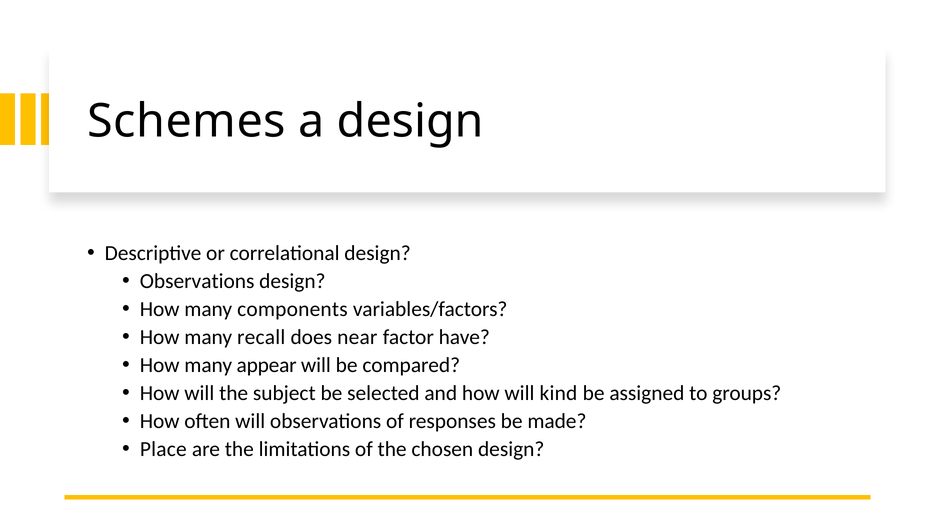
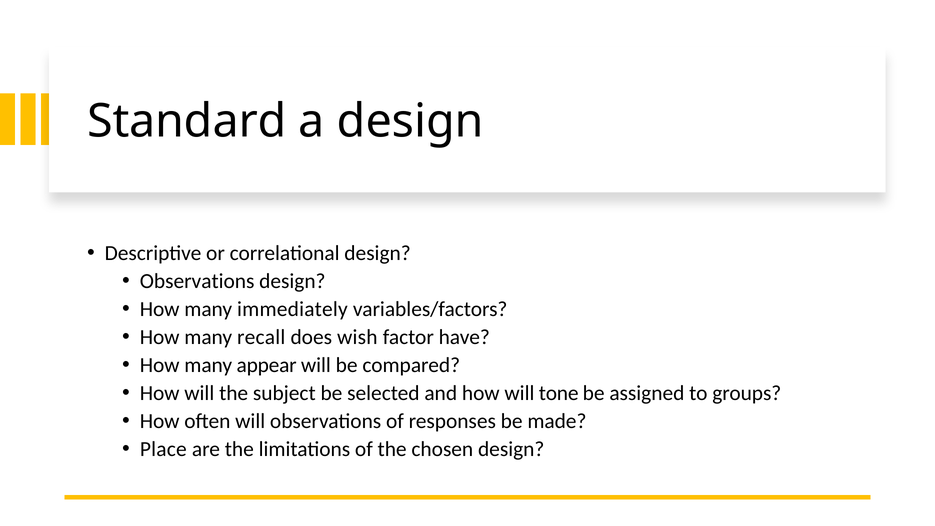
Schemes: Schemes -> Standard (187, 121)
components: components -> immediately (292, 309)
near: near -> wish (357, 337)
kind: kind -> tone (559, 393)
